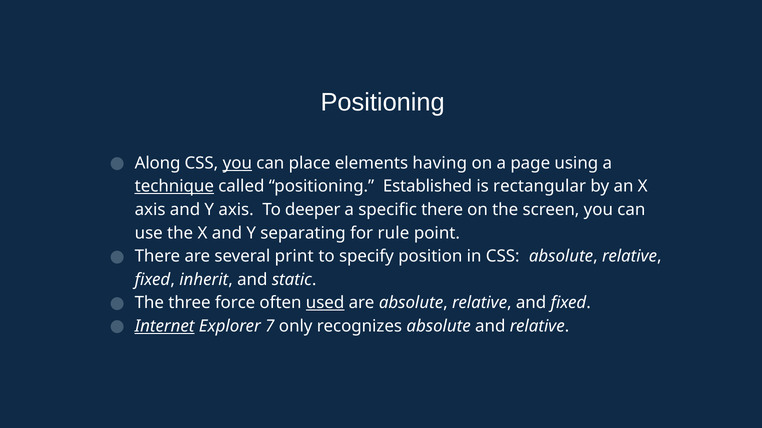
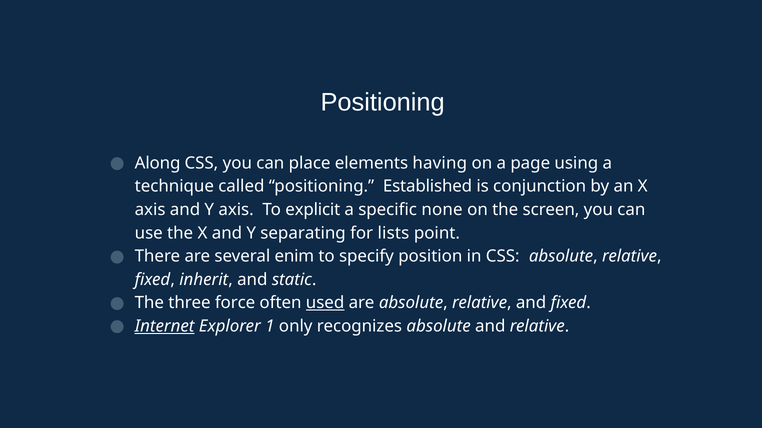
you underline: present -> none (237, 163)
technique underline: present -> none (174, 187)
rectangular: rectangular -> conjunction (540, 187)
deeper: deeper -> explicit (313, 210)
specific there: there -> none (442, 210)
rule: rule -> lists (393, 233)
print: print -> enim (294, 257)
7: 7 -> 1 (270, 327)
